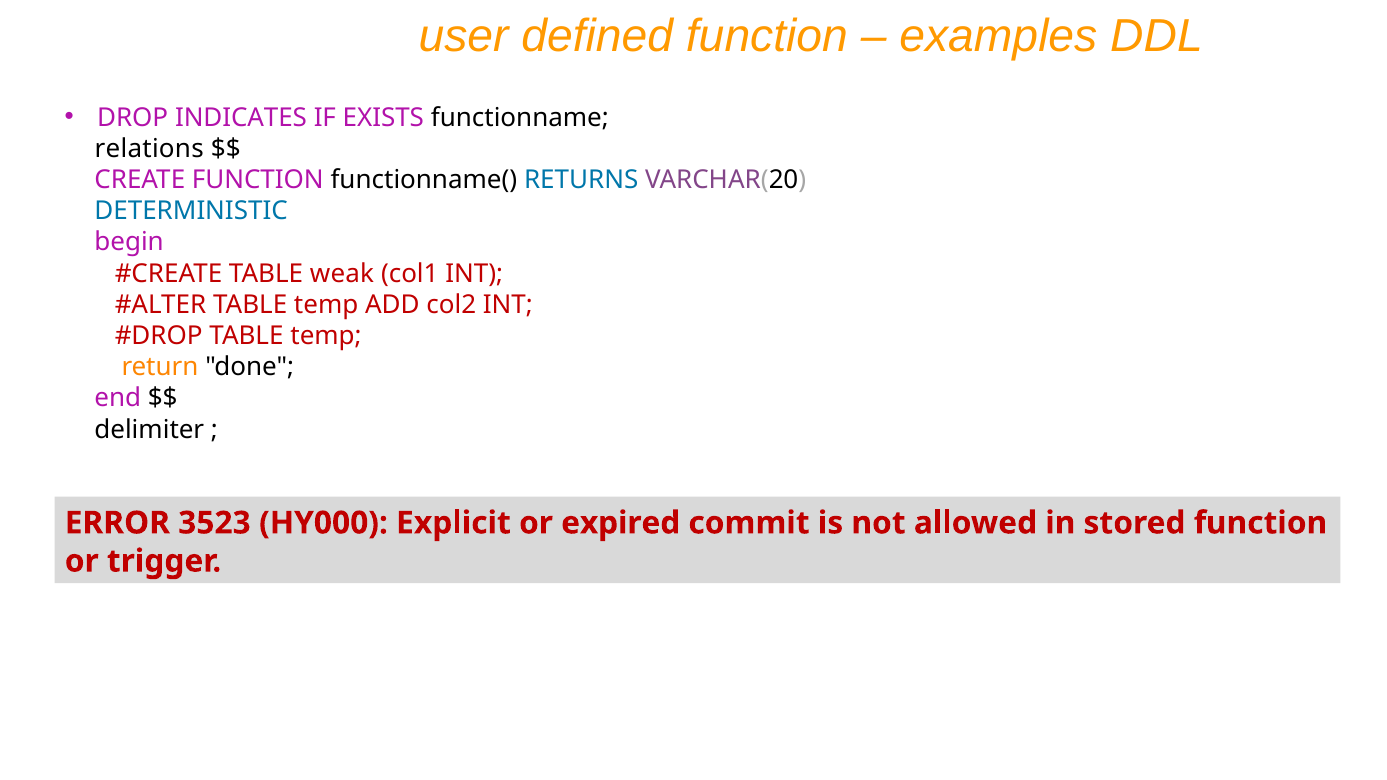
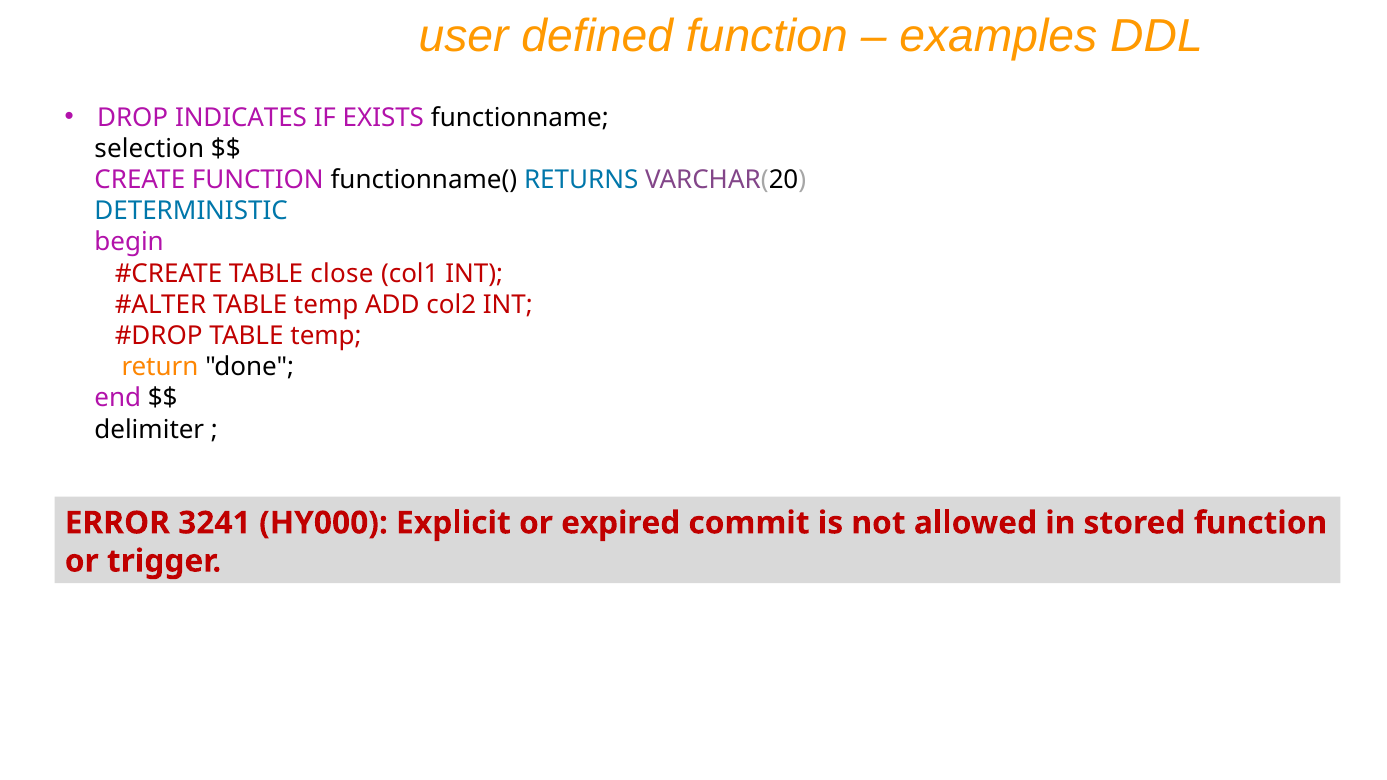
relations: relations -> selection (149, 149)
weak: weak -> close (342, 274)
3523: 3523 -> 3241 (214, 523)
